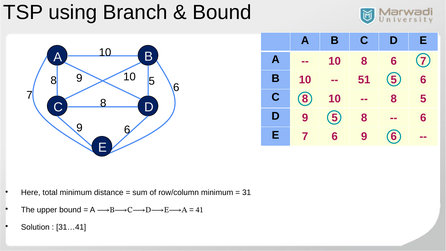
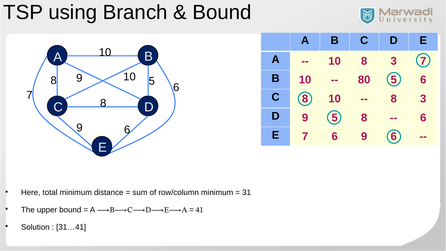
10 8 6: 6 -> 3 (394, 61)
51: 51 -> 80 (364, 80)
5: 5 -> 3 (423, 99)
